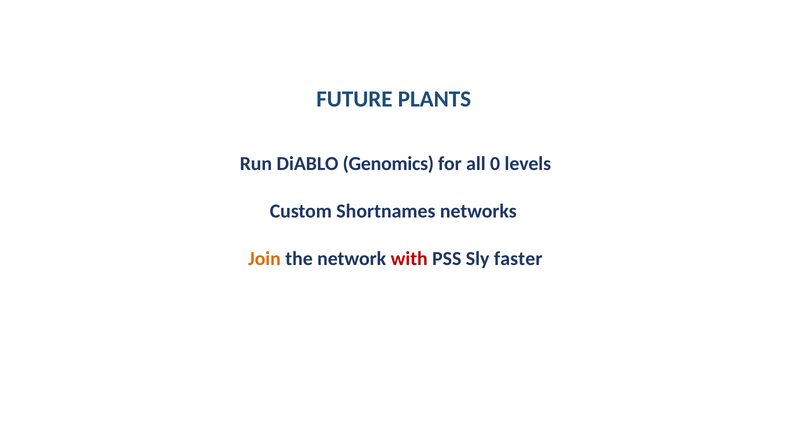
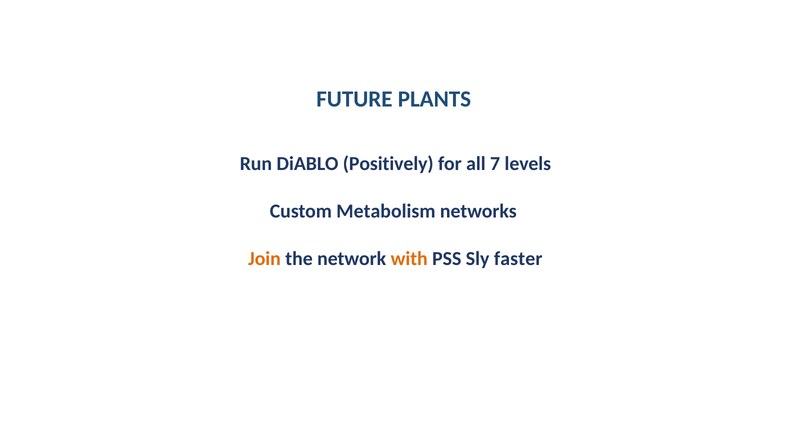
Genomics: Genomics -> Positively (388, 164)
0: 0 -> 7 (495, 164)
Shortnames: Shortnames -> Metabolism (386, 211)
with colour: red -> orange (409, 259)
